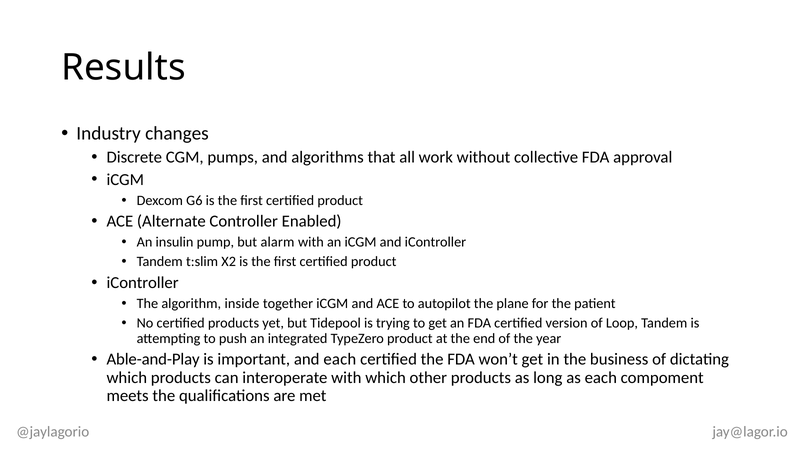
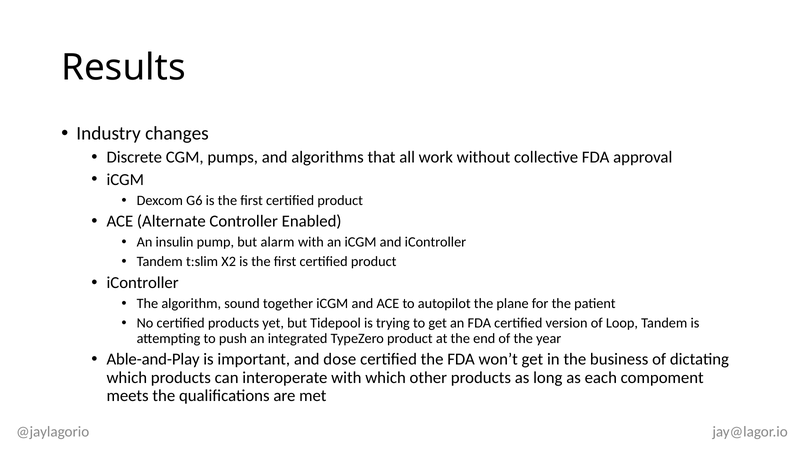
inside: inside -> sound (242, 304)
and each: each -> dose (340, 360)
